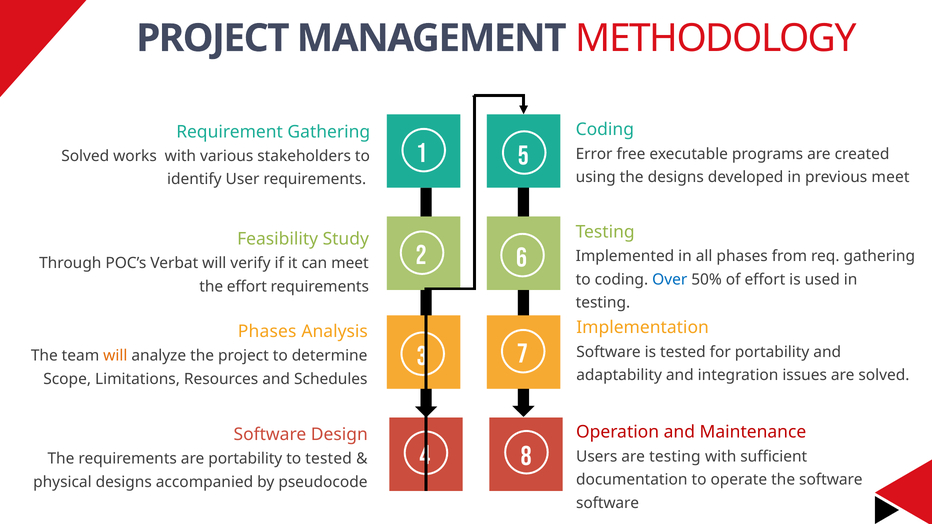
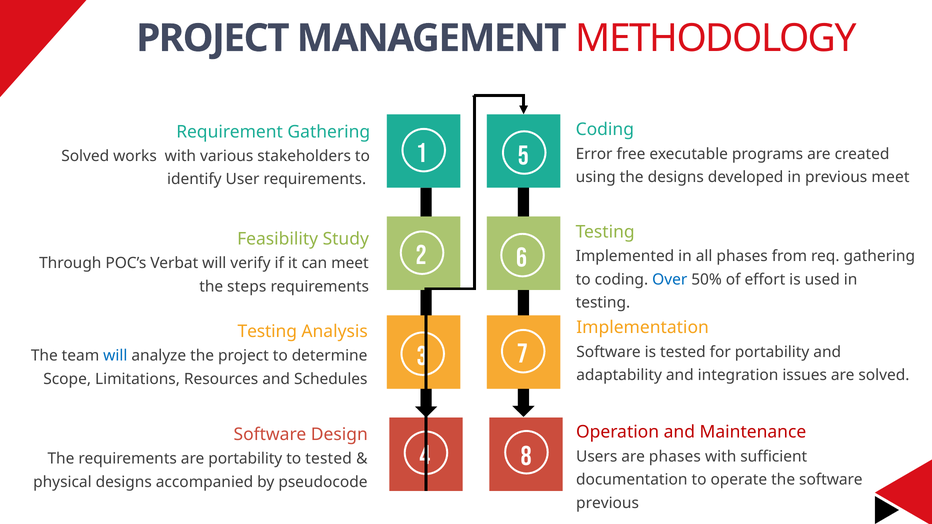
the effort: effort -> steps (247, 287)
Phases: Phases -> Testing (267, 332)
will colour: orange -> blue (115, 356)
are testing: testing -> phases (675, 457)
software: software -> previous (608, 503)
